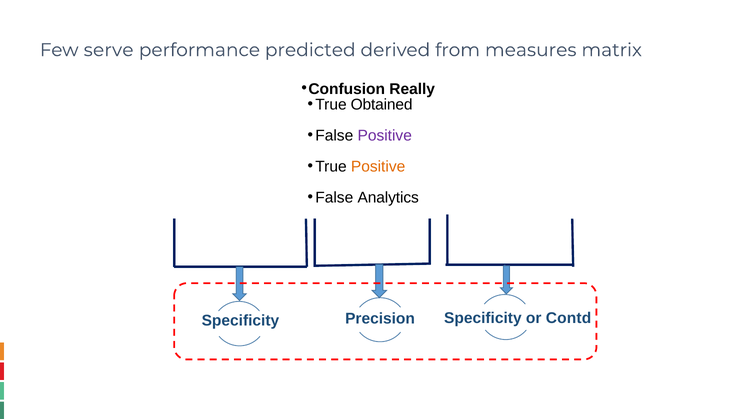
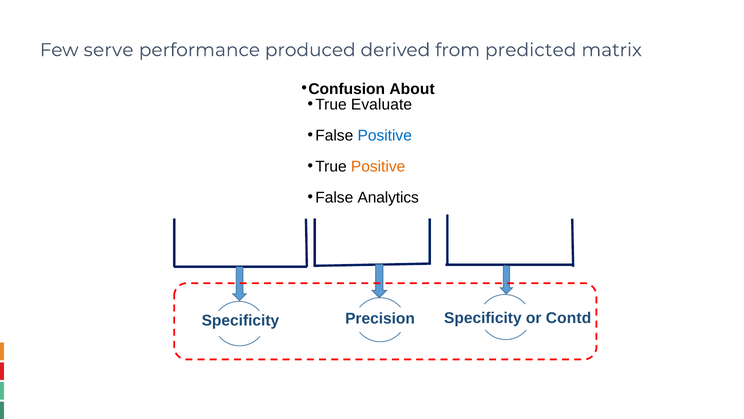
predicted: predicted -> produced (310, 50)
measures: measures -> predicted (531, 50)
Really: Really -> About (412, 89)
Obtained: Obtained -> Evaluate (381, 104)
Positive colour: purple -> blue (385, 135)
